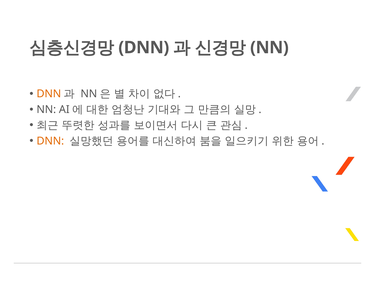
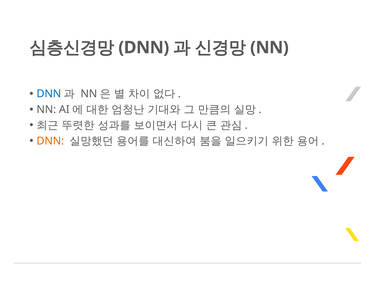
DNN colour: orange -> blue (49, 94)
